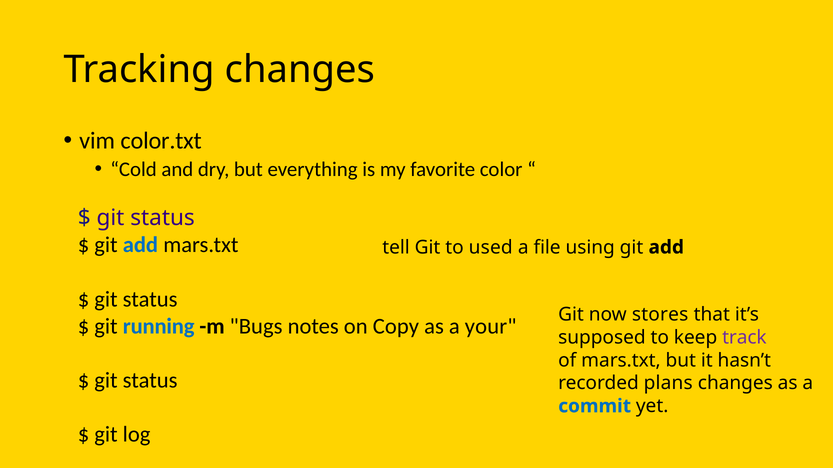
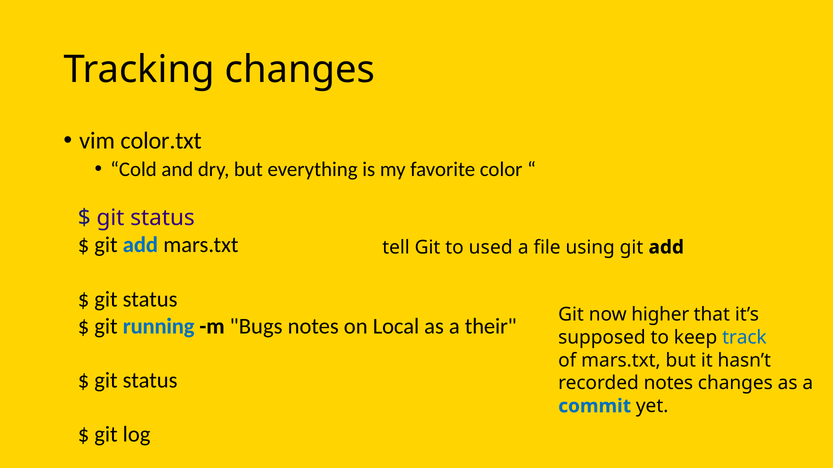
stores: stores -> higher (660, 315)
Copy: Copy -> Local (396, 327)
your: your -> their (491, 327)
track colour: purple -> blue (744, 338)
recorded plans: plans -> notes (668, 384)
